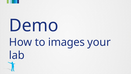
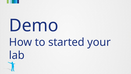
images: images -> started (66, 42)
